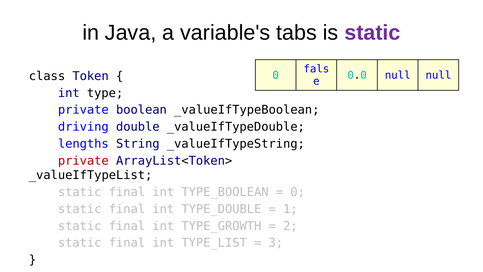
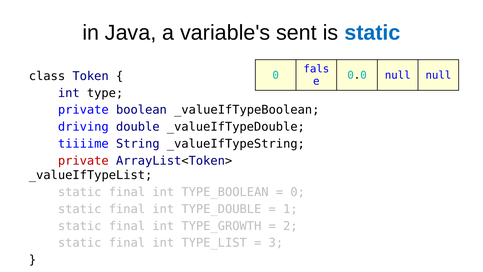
tabs: tabs -> sent (296, 33)
static colour: purple -> blue (372, 33)
lengths: lengths -> tiiiime (83, 144)
